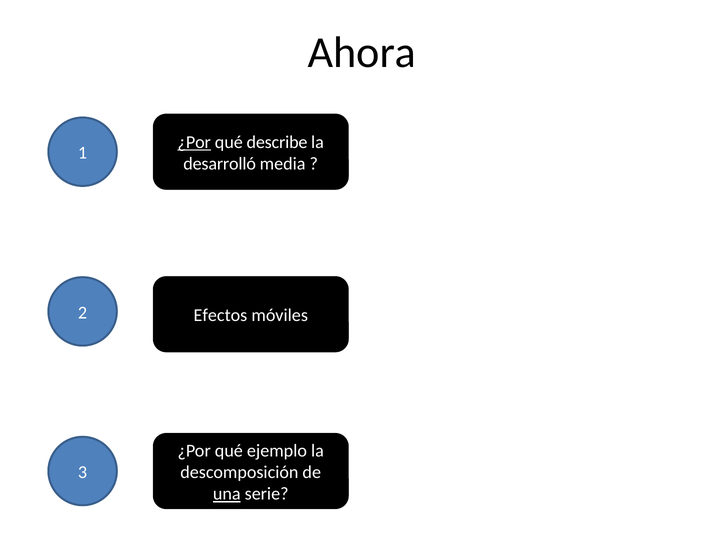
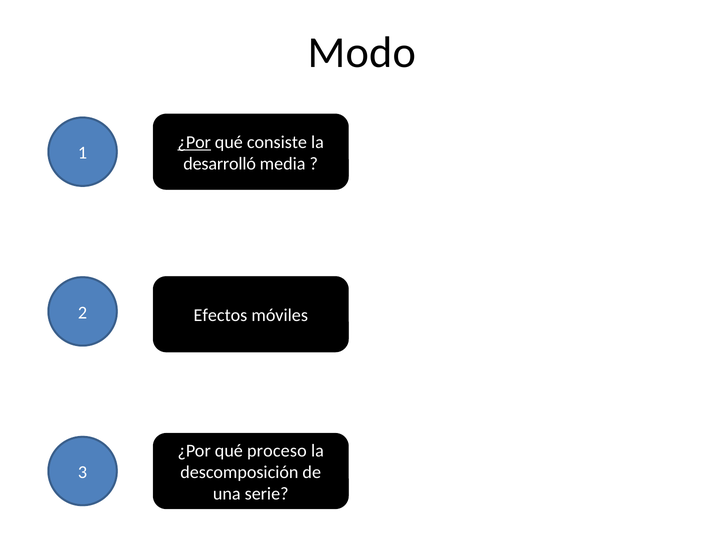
Ahora: Ahora -> Modo (362, 53)
describe: describe -> consiste (277, 142)
ejemplo: ejemplo -> proceso (277, 451)
una underline: present -> none (227, 494)
